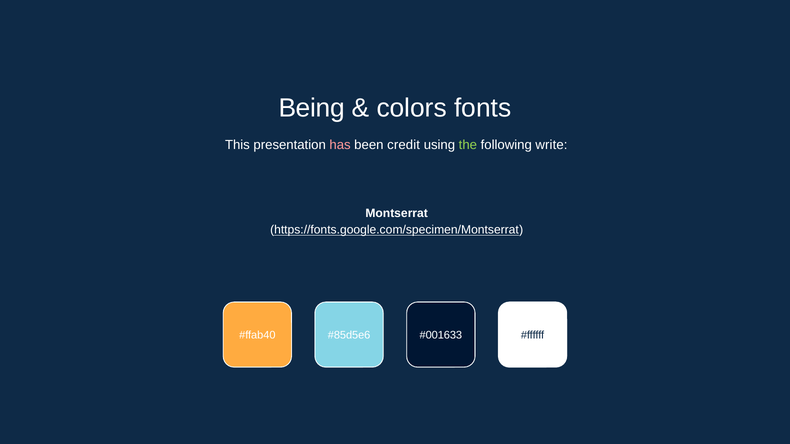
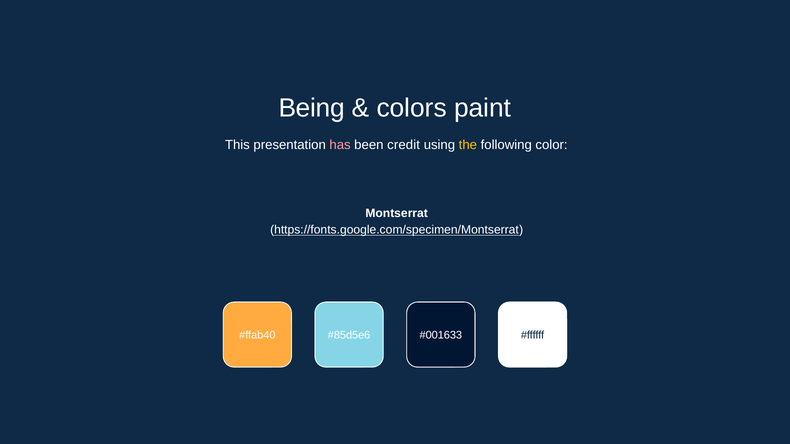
fonts: fonts -> paint (483, 108)
the colour: light green -> yellow (468, 145)
write: write -> color (552, 145)
